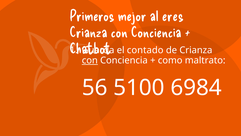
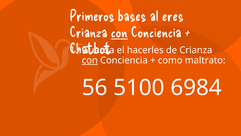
mejor: mejor -> bases (132, 16)
con underline: none -> present (119, 32)
contado: contado -> hacerles (145, 50)
